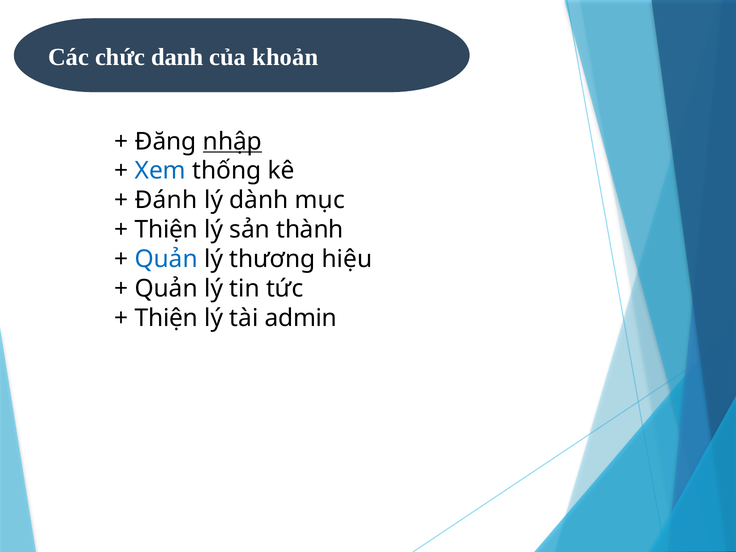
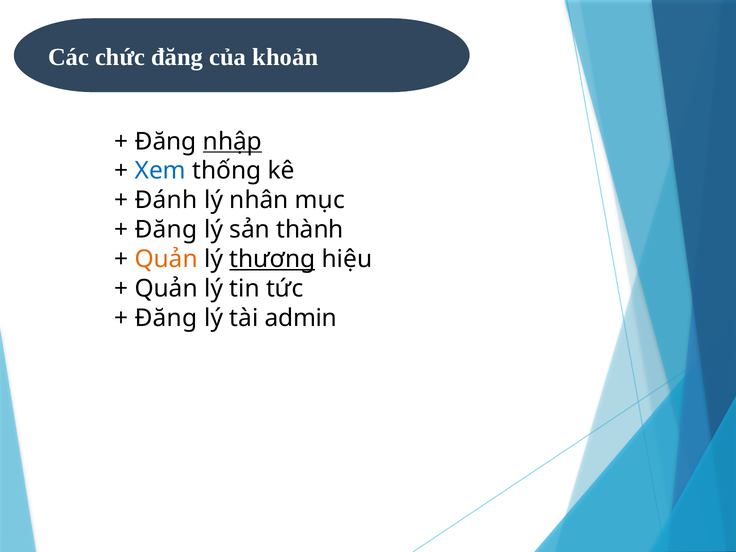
chức danh: danh -> đăng (177, 57)
dành: dành -> nhân (259, 200)
Thiện: Thiện -> Đăng (166, 230)
Quản colour: blue -> orange (166, 259)
thương underline: none -> present (272, 259)
Thiện: Thiện -> Đăng (166, 318)
